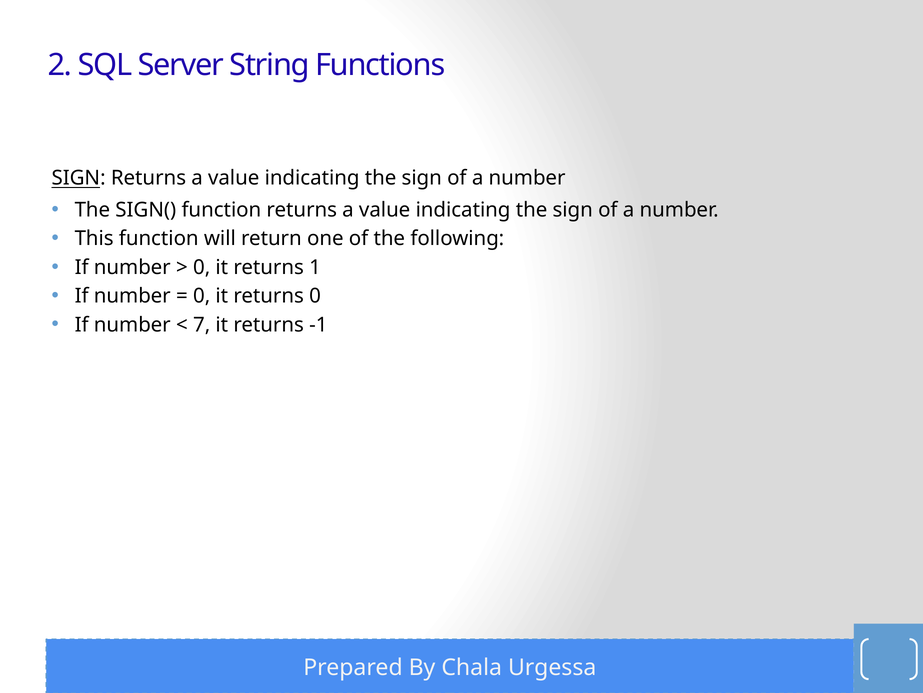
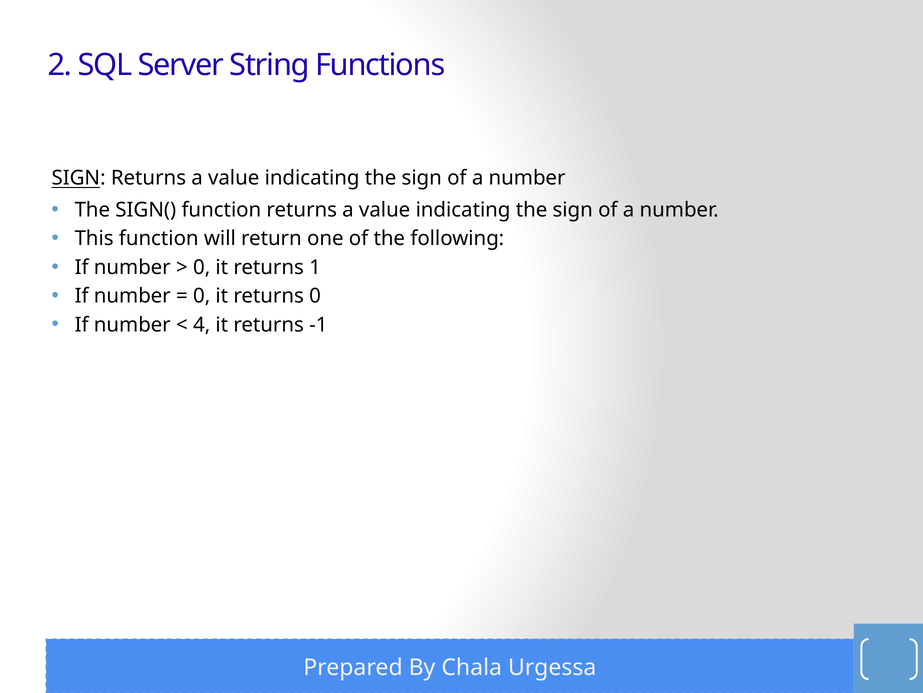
7: 7 -> 4 (202, 325)
